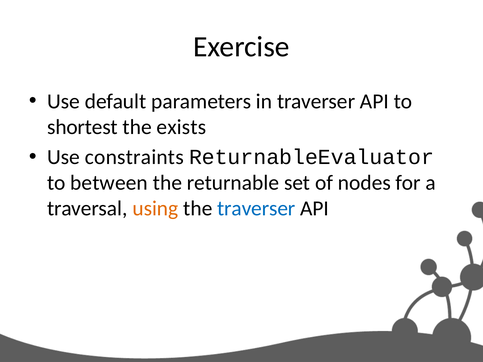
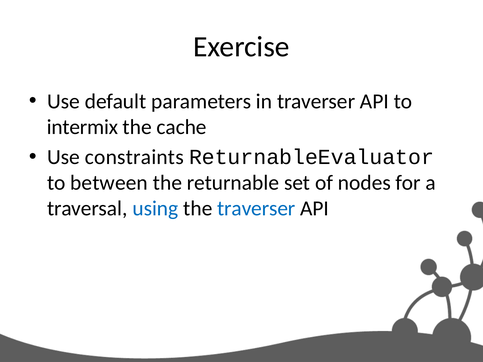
shortest: shortest -> intermix (82, 127)
exists: exists -> cache (182, 127)
using colour: orange -> blue (155, 209)
